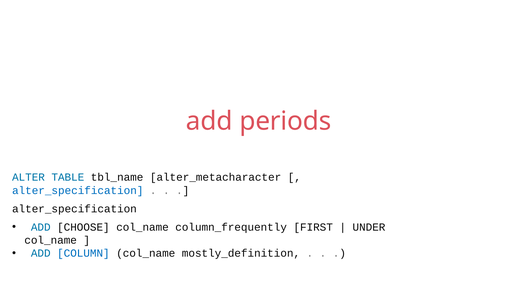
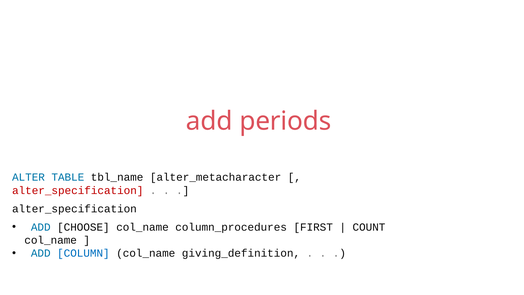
alter_specification colour: blue -> red (78, 190)
column_frequently: column_frequently -> column_procedures (231, 227)
UNDER: UNDER -> COUNT (369, 227)
mostly_definition: mostly_definition -> giving_definition (241, 253)
